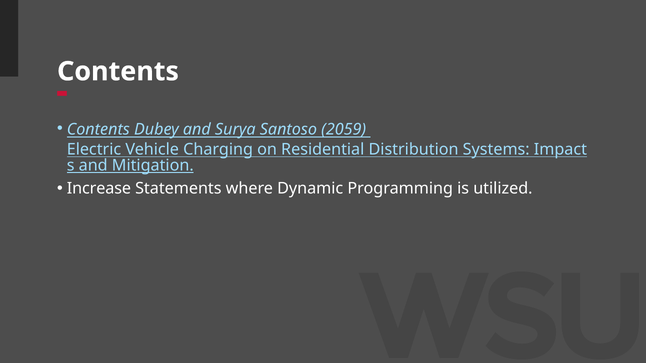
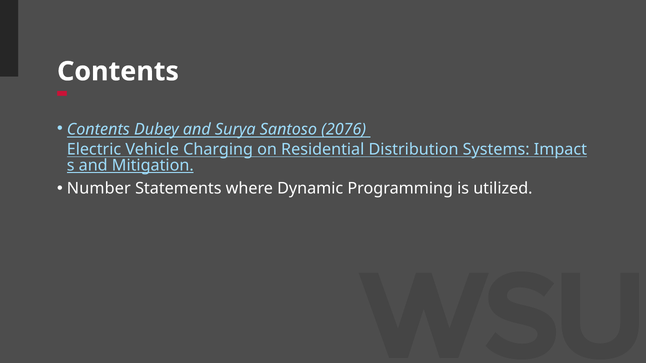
2059: 2059 -> 2076 (344, 130)
Increase: Increase -> Number (99, 189)
